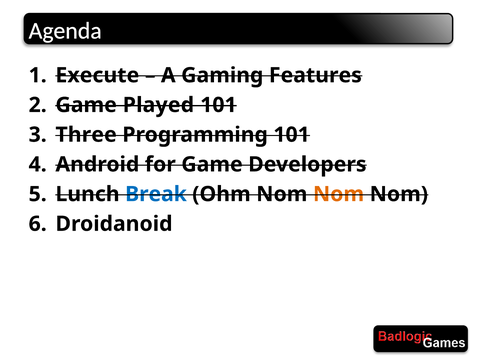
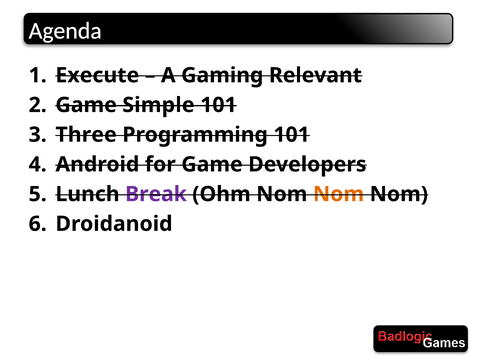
Features: Features -> Relevant (315, 75)
Played: Played -> Simple (158, 105)
Break colour: blue -> purple (156, 194)
